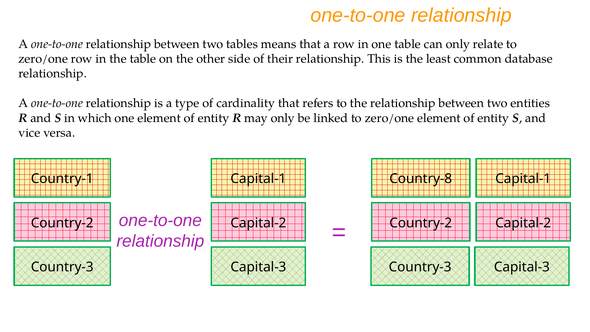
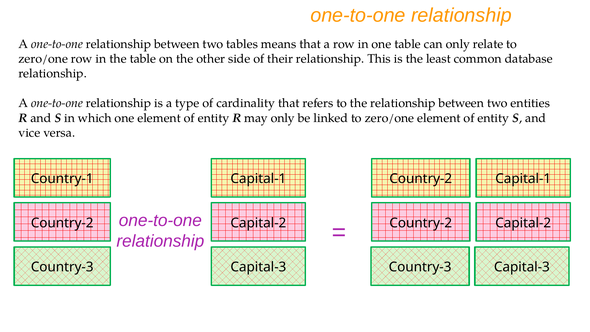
Country-1 Capital-1 Country-8: Country-8 -> Country-2 (421, 179)
